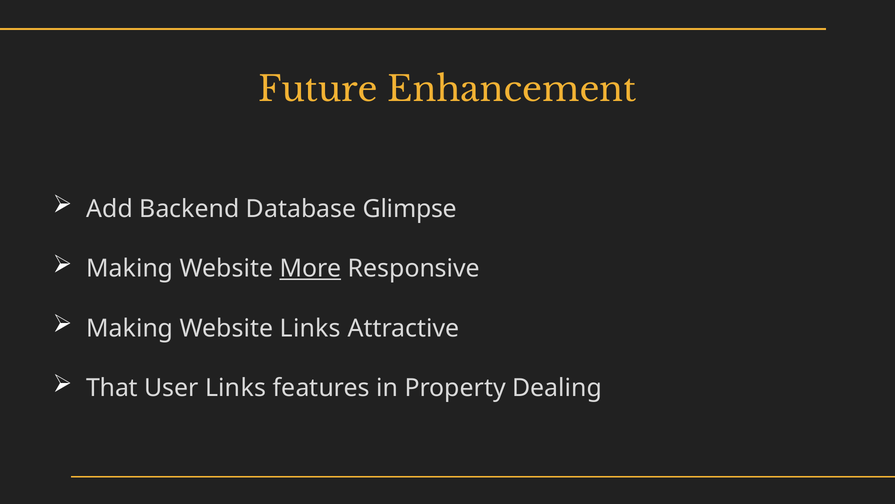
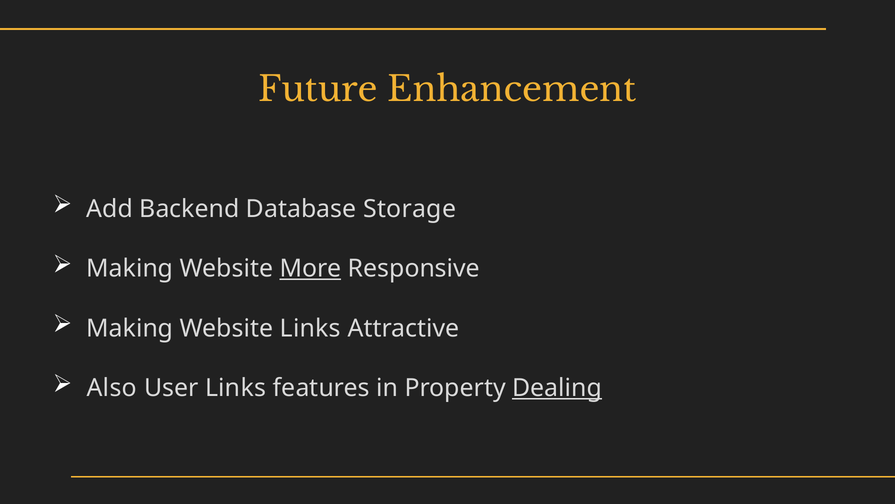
Glimpse: Glimpse -> Storage (410, 209)
That: That -> Also (112, 388)
Dealing underline: none -> present (557, 388)
